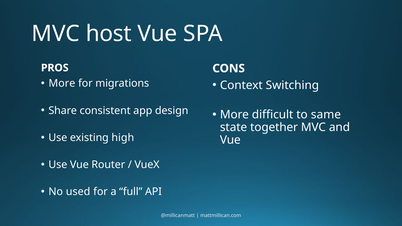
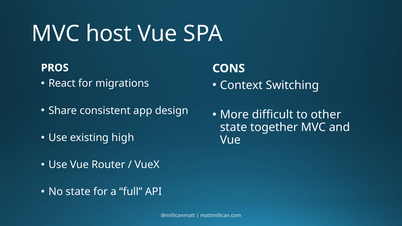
More: More -> React (62, 84)
same: same -> other (326, 115)
No used: used -> state (78, 192)
